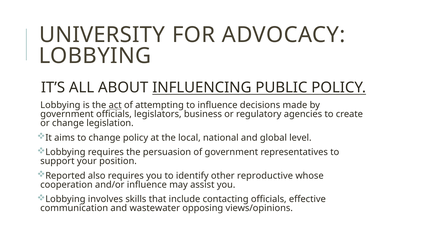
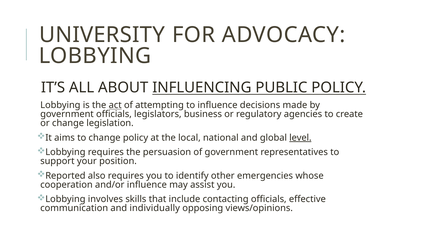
level underline: none -> present (300, 138)
reproductive: reproductive -> emergencies (265, 176)
wastewater: wastewater -> individually (155, 208)
